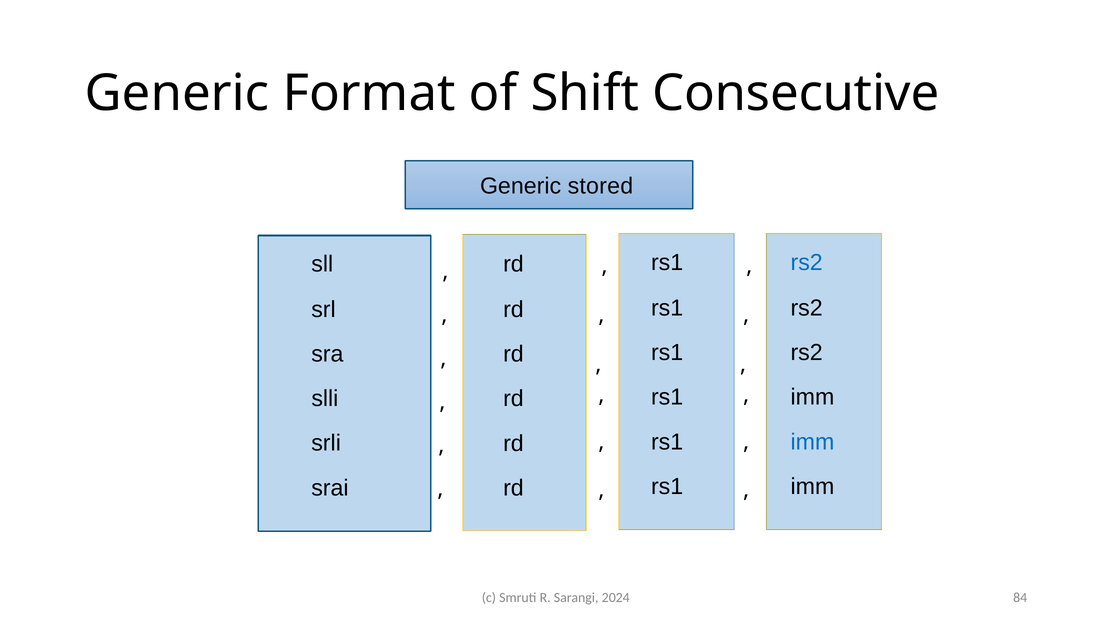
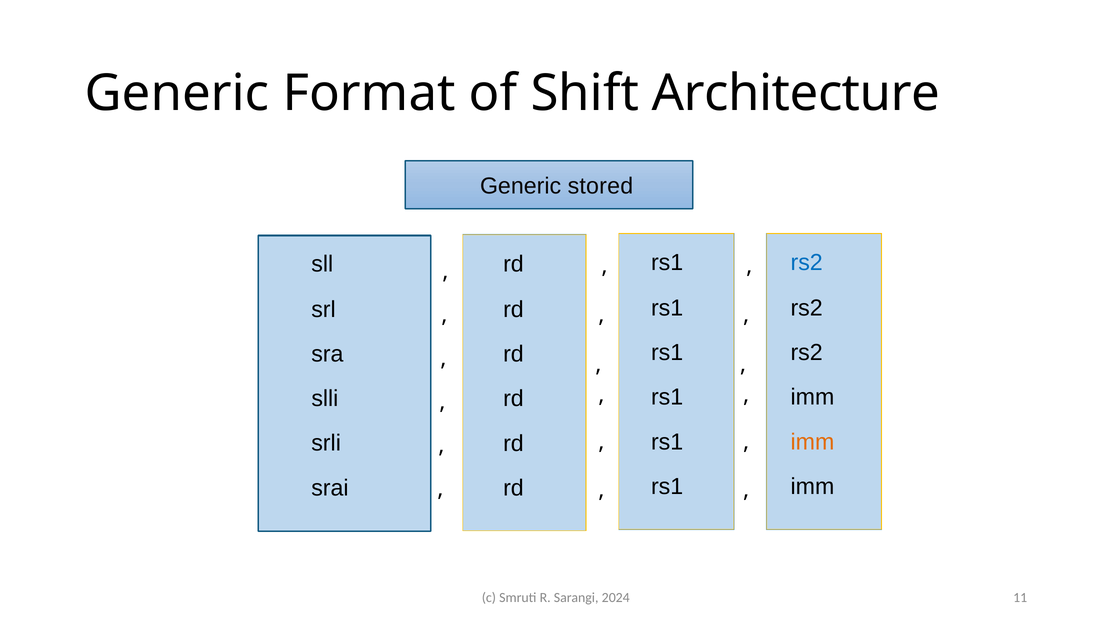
Consecutive: Consecutive -> Architecture (796, 93)
imm colour: blue -> orange (812, 441)
84: 84 -> 11 (1020, 597)
